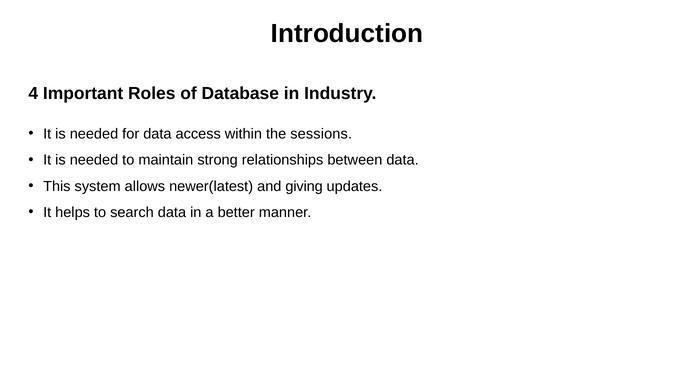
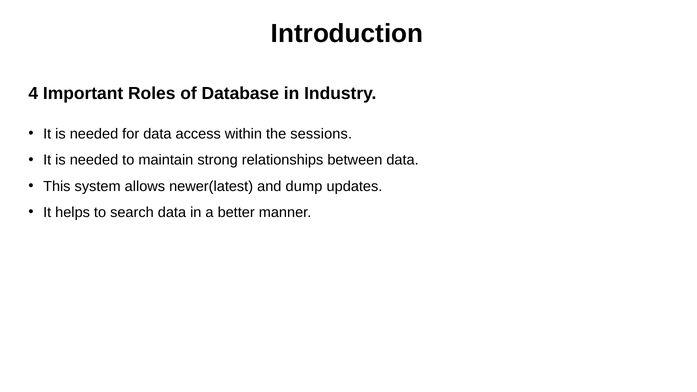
giving: giving -> dump (304, 186)
